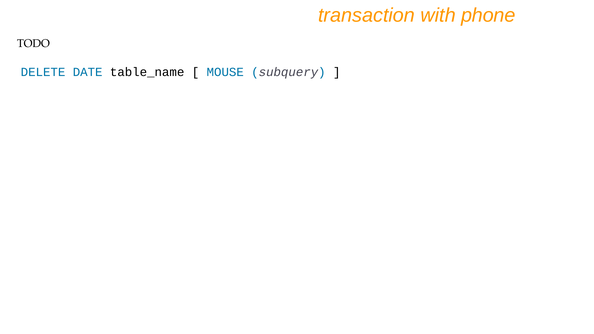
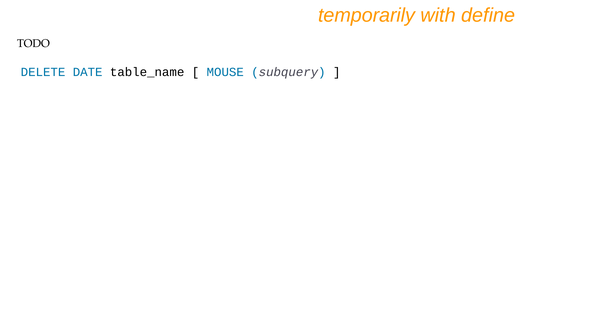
transaction: transaction -> temporarily (367, 15)
phone: phone -> define (488, 15)
